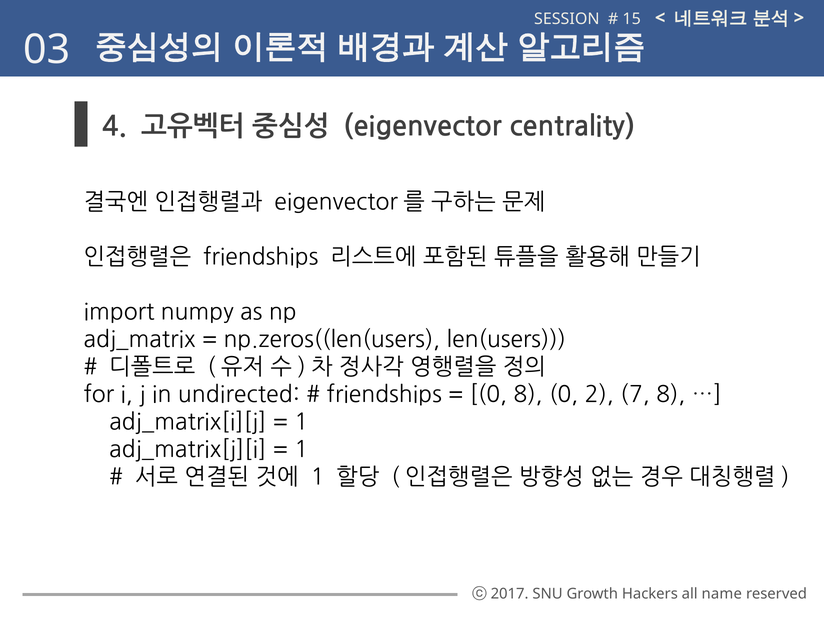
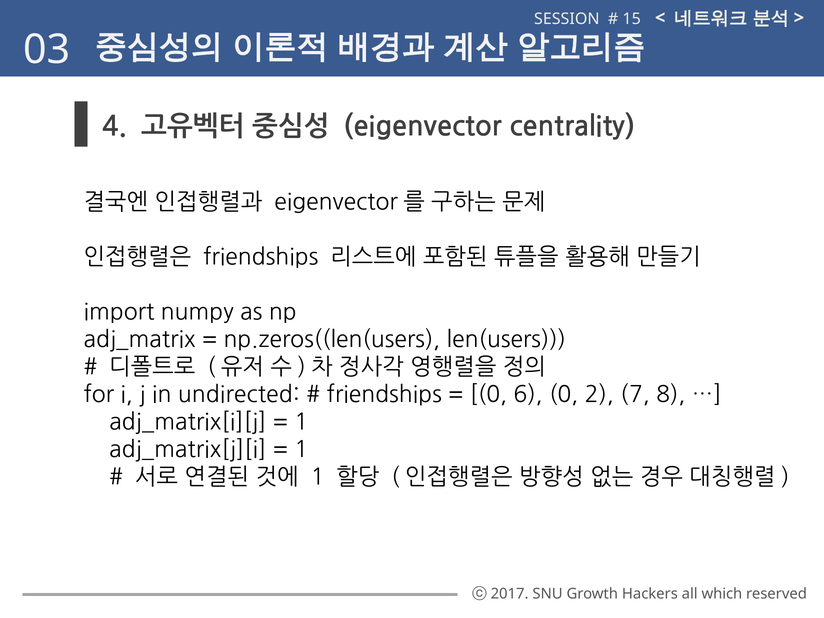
0 8: 8 -> 6 (528, 395)
name: name -> which (722, 594)
